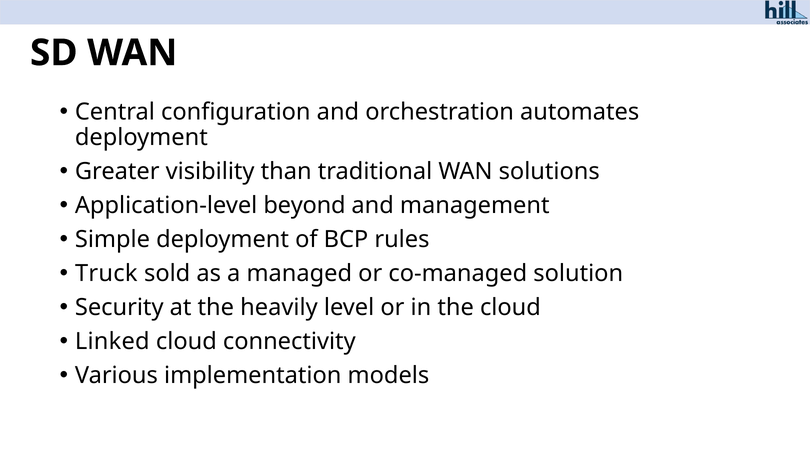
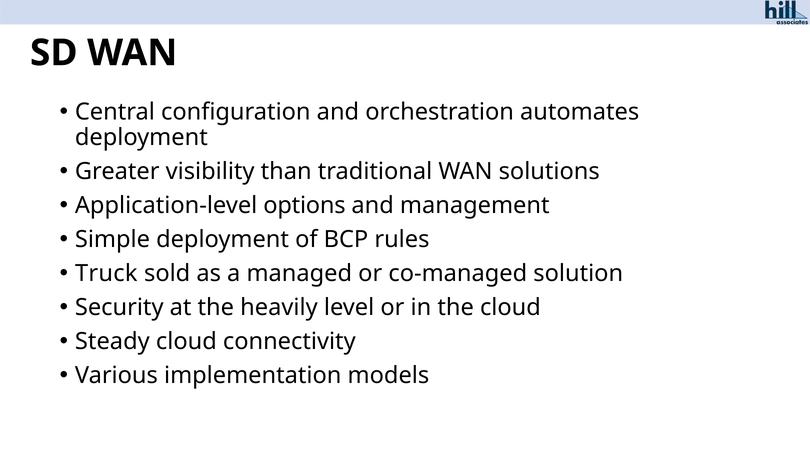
beyond: beyond -> options (304, 205)
Linked: Linked -> Steady (112, 341)
